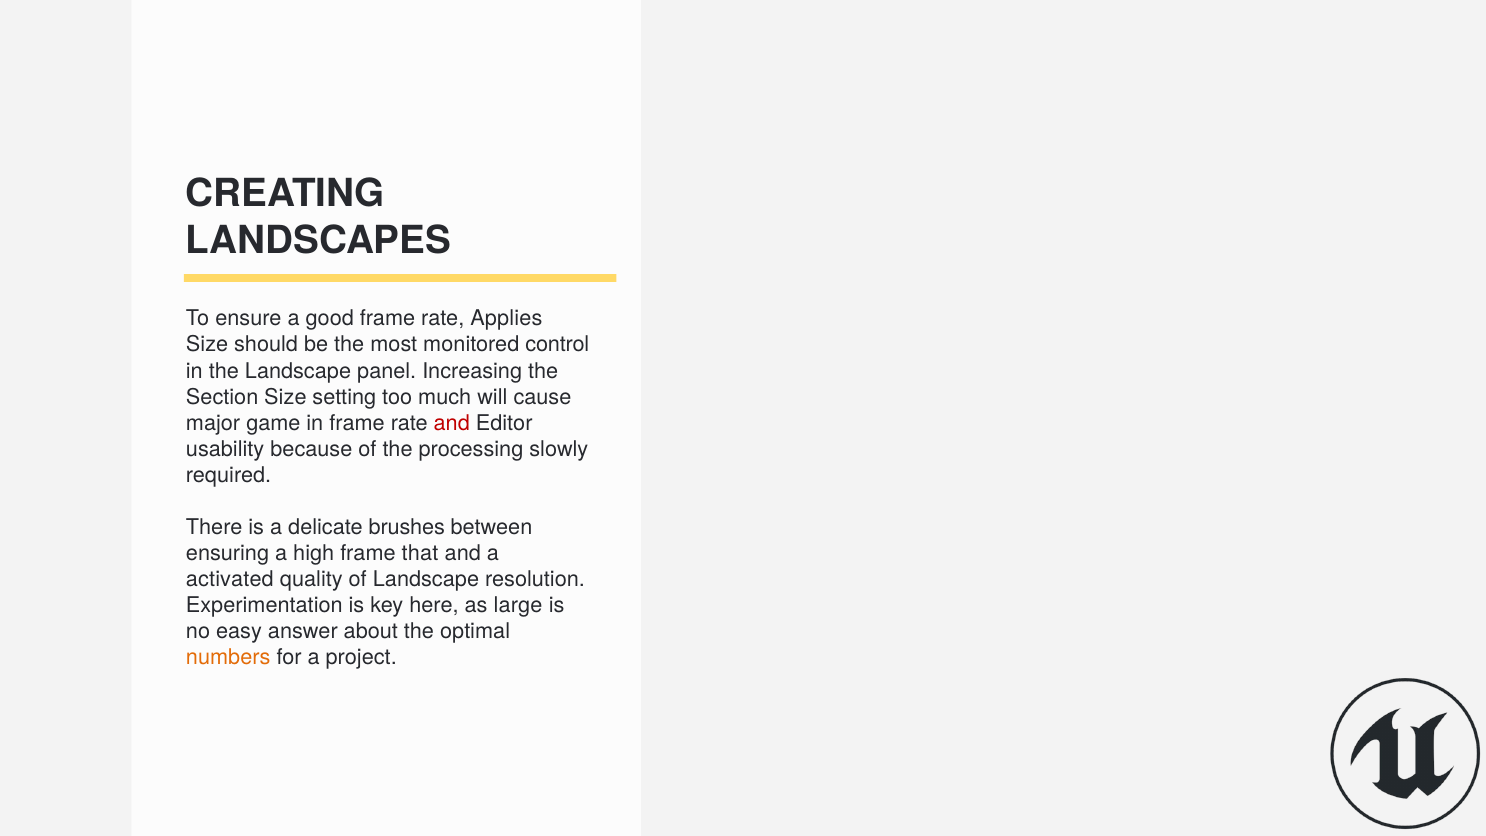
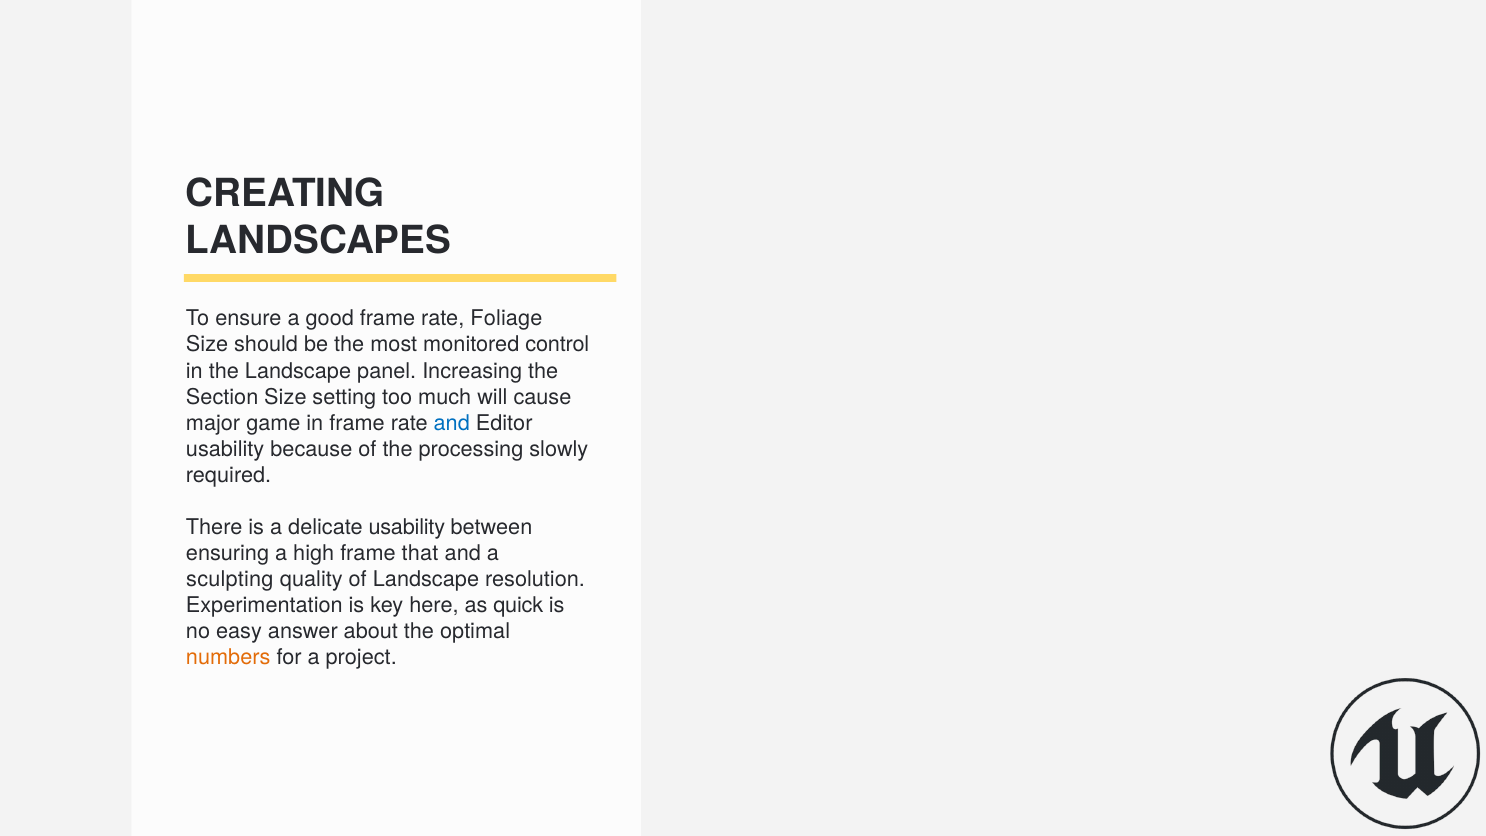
Applies: Applies -> Foliage (506, 319)
and colour: red -> blue (452, 423)
delicate brushes: brushes -> usability (407, 527)
activated: activated -> sculpting (230, 579)
large: large -> quick (518, 605)
